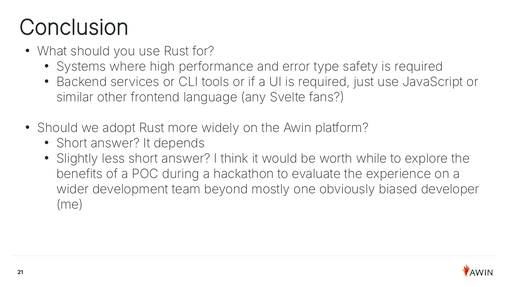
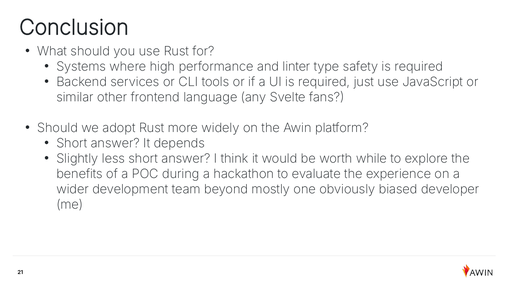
error: error -> linter (296, 67)
